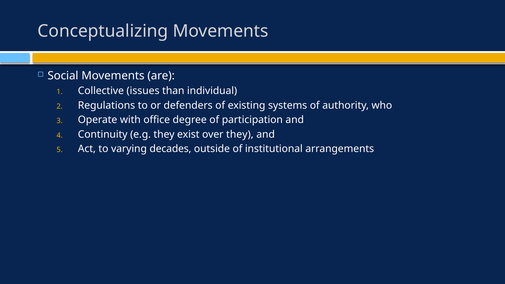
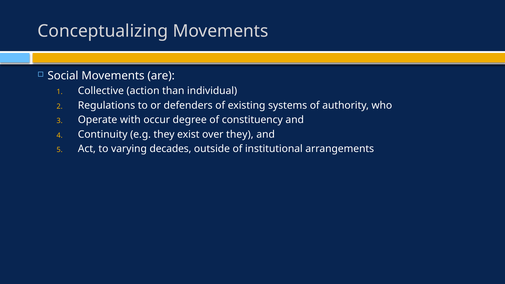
issues: issues -> action (143, 91)
office: office -> occur (157, 120)
participation: participation -> constituency (252, 120)
